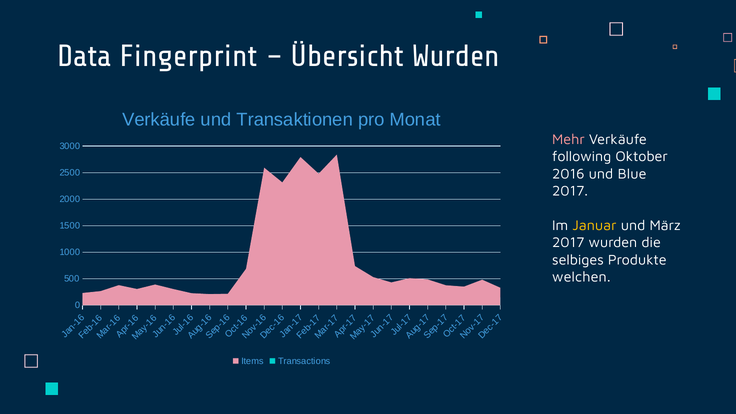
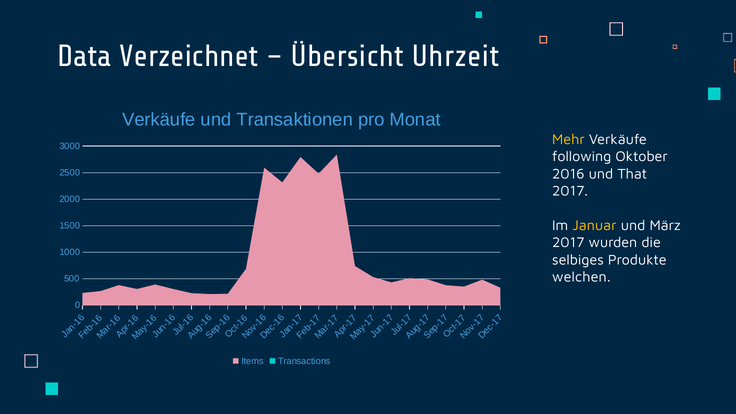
Fingerprint: Fingerprint -> Verzeichnet (189, 56)
Übersicht Wurden: Wurden -> Uhrzeit (455, 56)
Mehr colour: pink -> yellow (568, 140)
Blue: Blue -> That (632, 174)
